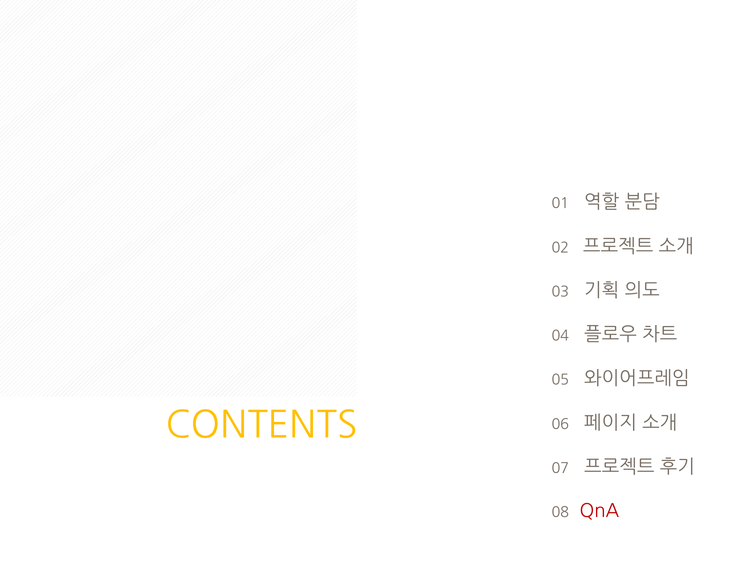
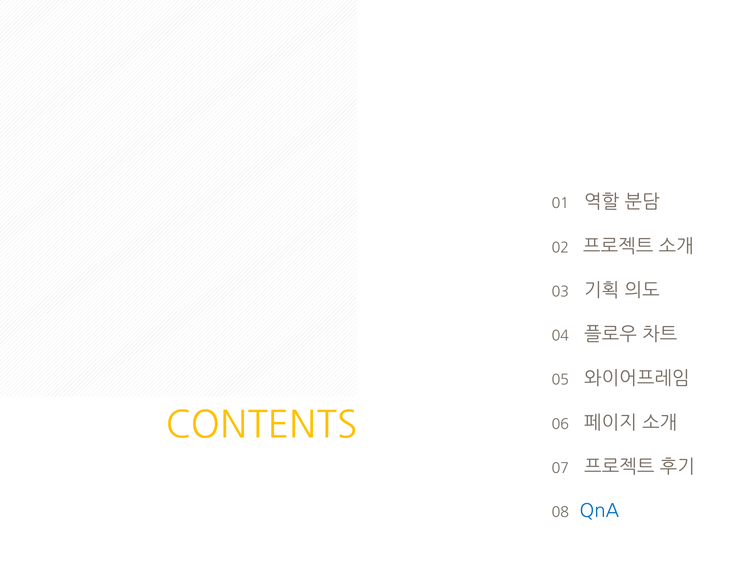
QnA colour: red -> blue (599, 511)
